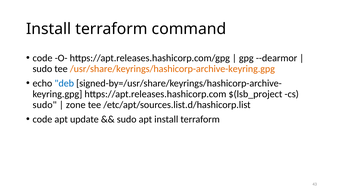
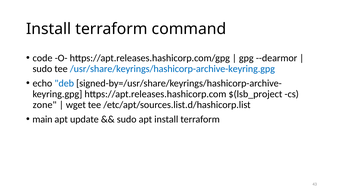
/usr/share/keyrings/hashicorp-archive-keyring.gpg colour: orange -> blue (172, 69)
sudo: sudo -> zone (45, 105)
zone: zone -> wget (76, 105)
code: code -> main (42, 119)
